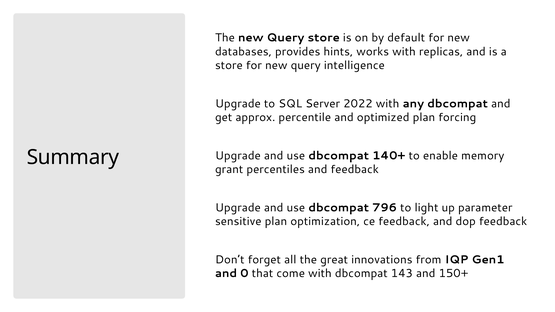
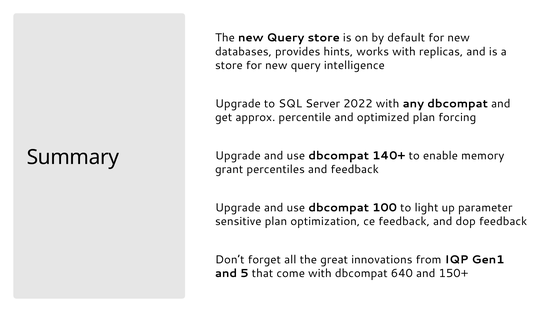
796: 796 -> 100 (385, 208)
0: 0 -> 5 (244, 274)
143: 143 -> 640 (402, 274)
